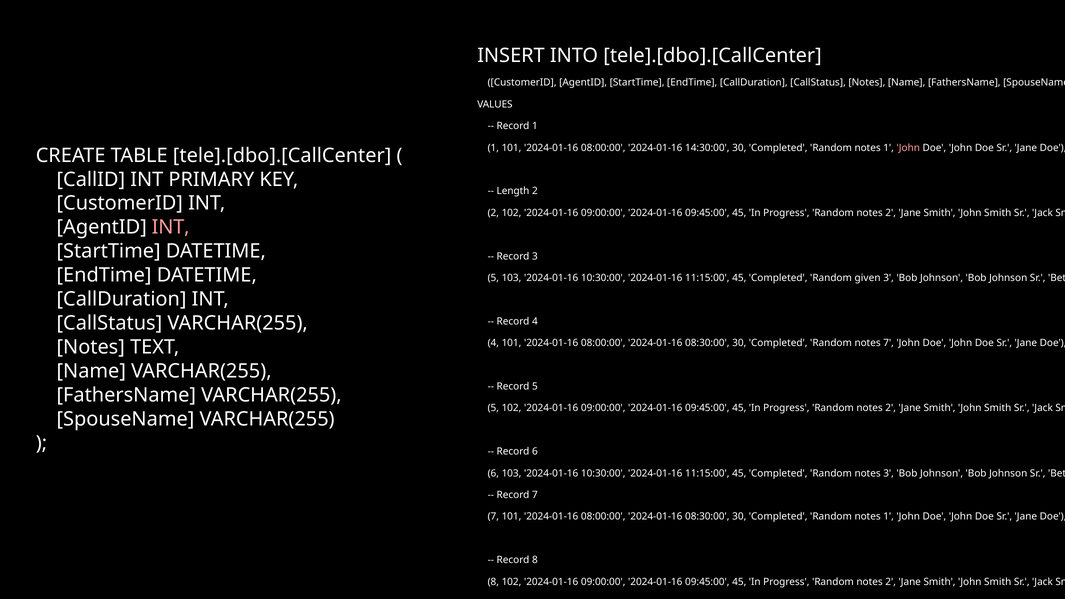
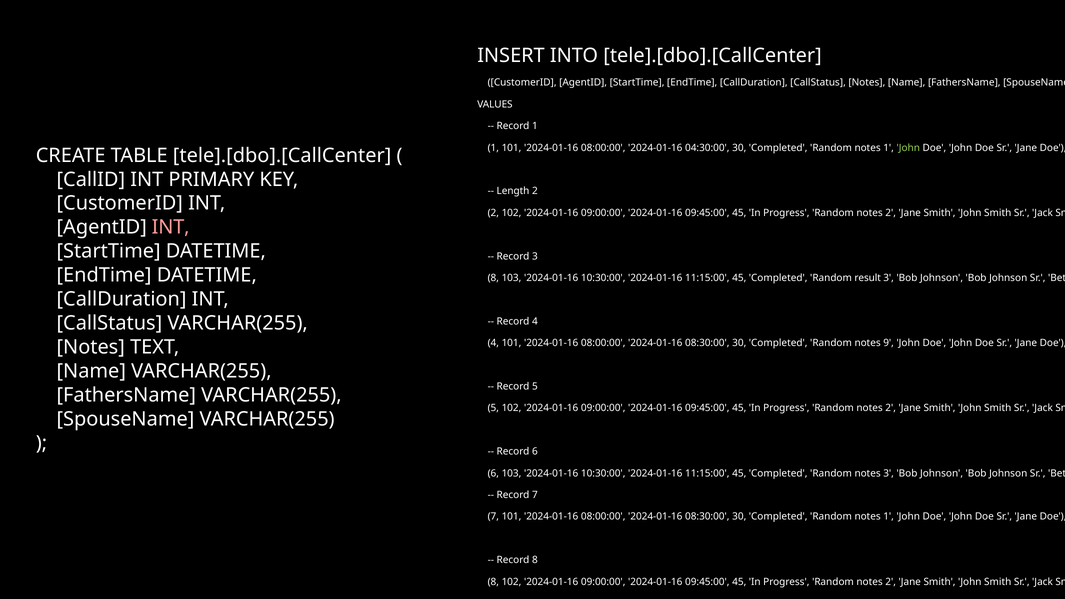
14:30:00: 14:30:00 -> 04:30:00 (707, 148)
John colour: pink -> light green (908, 148)
5: 5 -> 8 (493, 278)
given: given -> result (868, 278)
notes 7: 7 -> 9 (889, 343)
